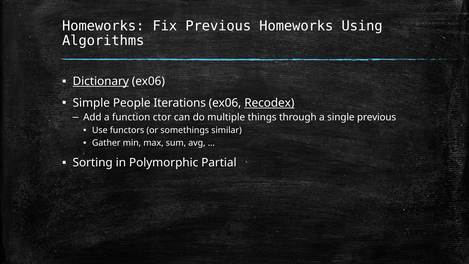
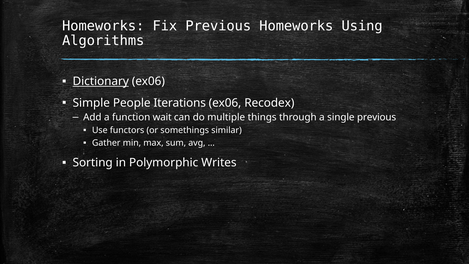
Recodex underline: present -> none (269, 103)
ctor: ctor -> wait (162, 117)
Partial: Partial -> Writes (219, 163)
